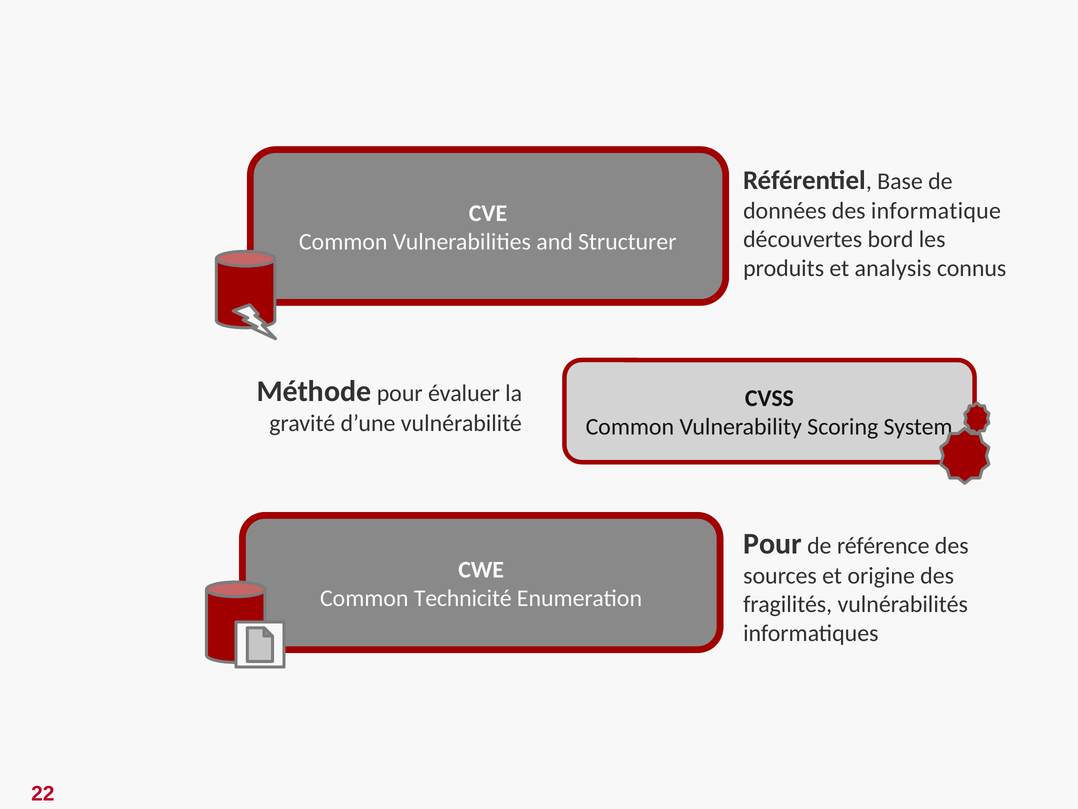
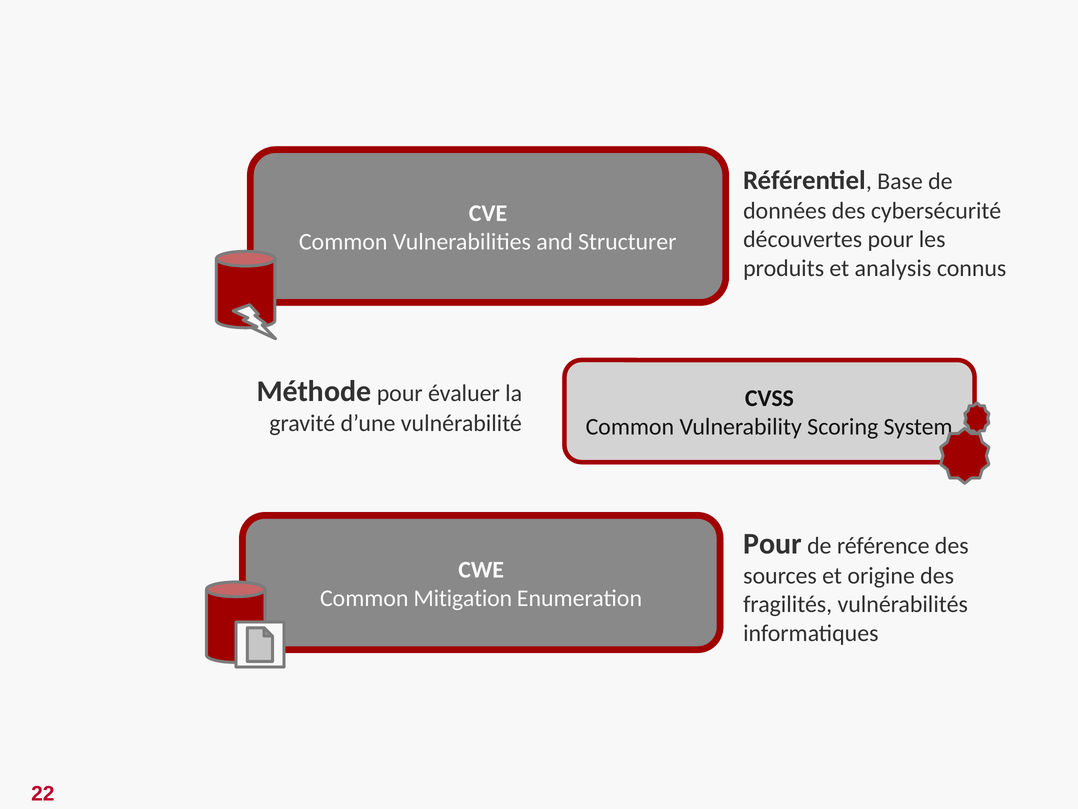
informatique: informatique -> cybersécurité (936, 211)
découvertes bord: bord -> pour (891, 239)
Technicité: Technicité -> Mitigation (463, 598)
